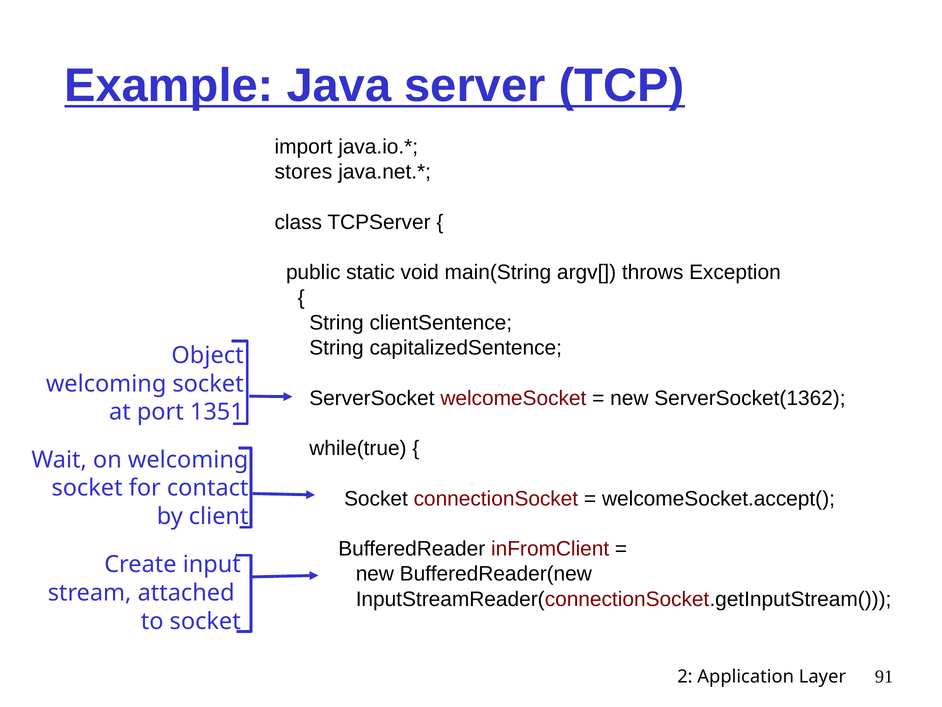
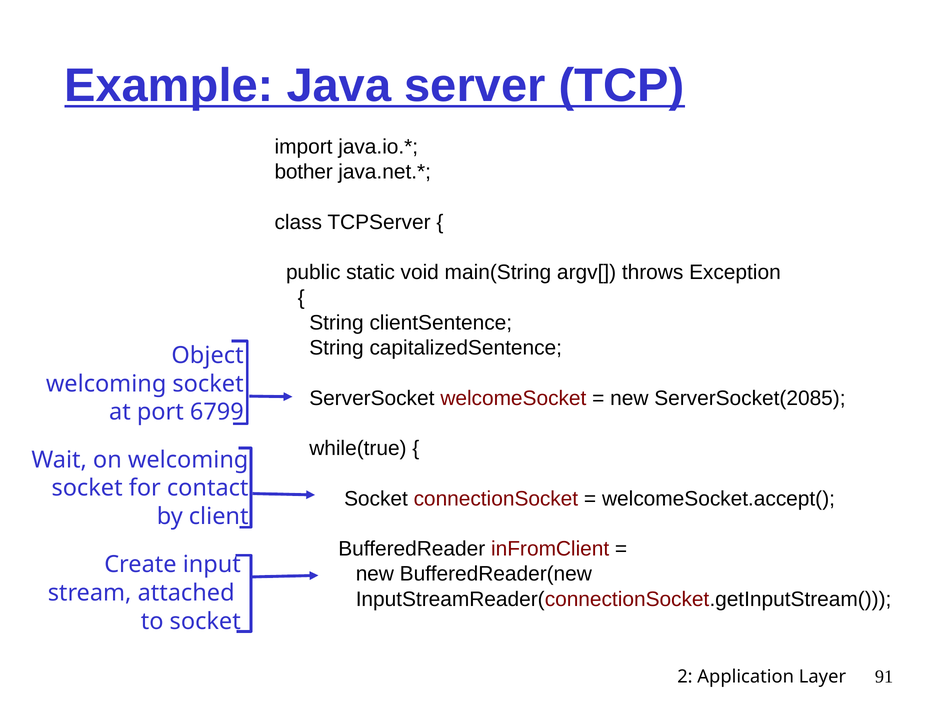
stores: stores -> bother (304, 172)
ServerSocket(1362: ServerSocket(1362 -> ServerSocket(2085 (750, 398)
1351: 1351 -> 6799 (217, 412)
